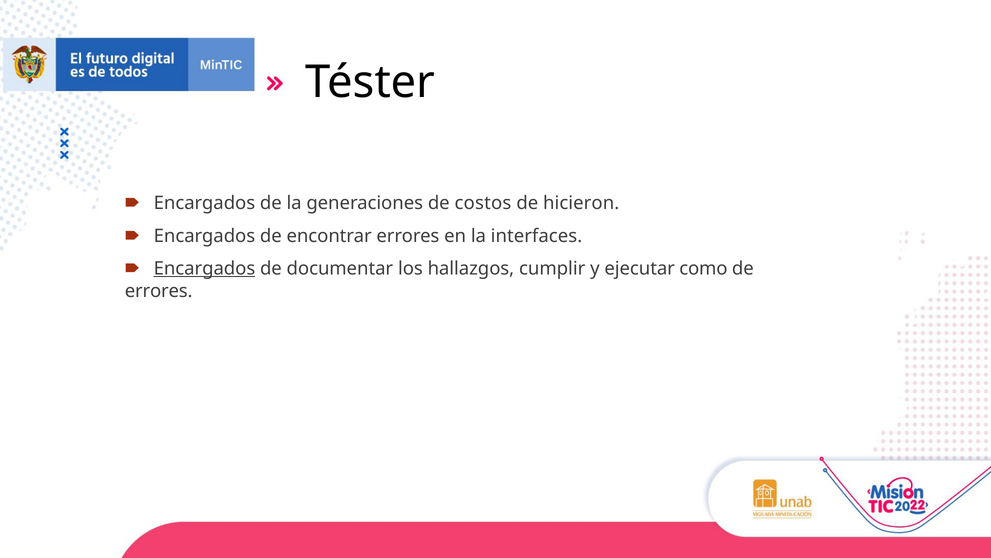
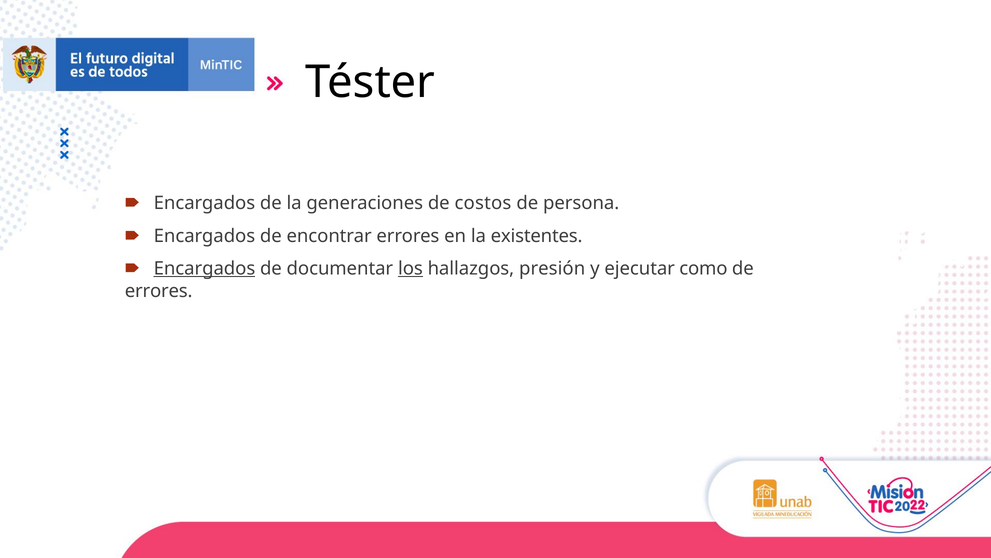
hicieron: hicieron -> persona (581, 203)
interfaces: interfaces -> existentes (537, 236)
los underline: none -> present (410, 268)
cumplir: cumplir -> presión (552, 268)
